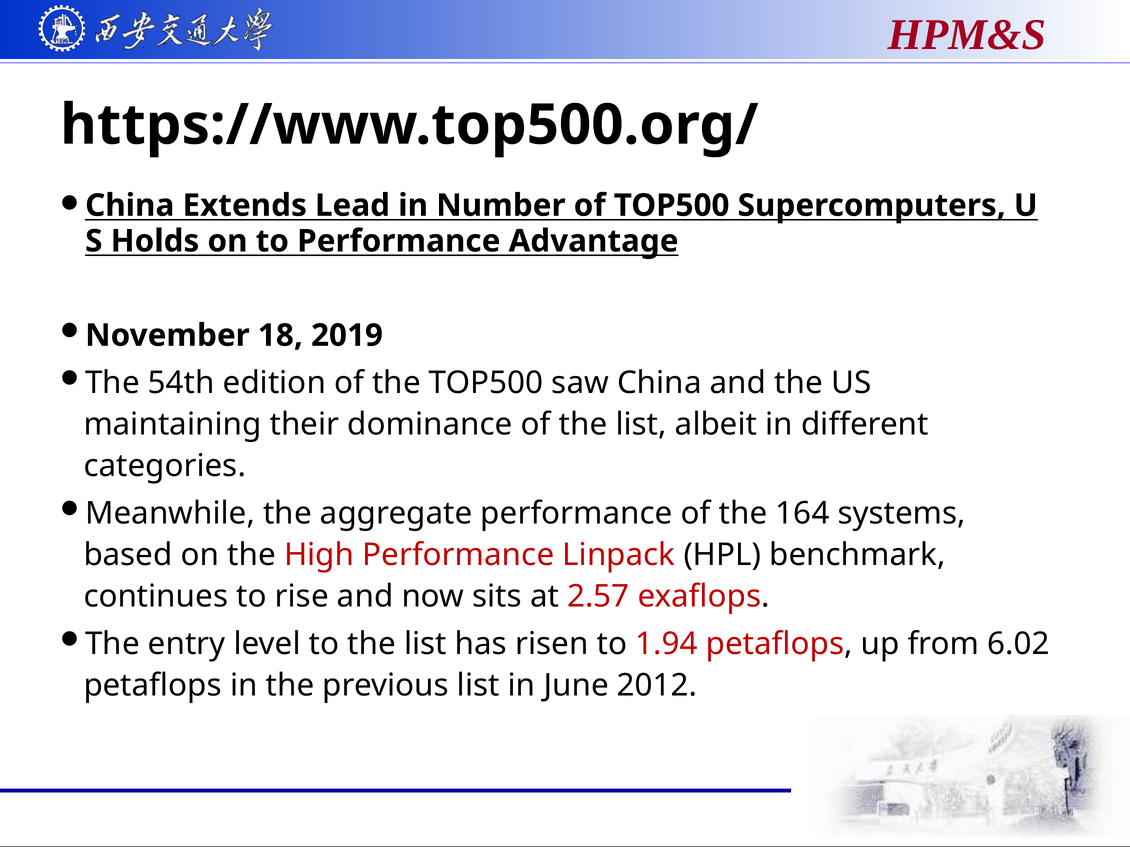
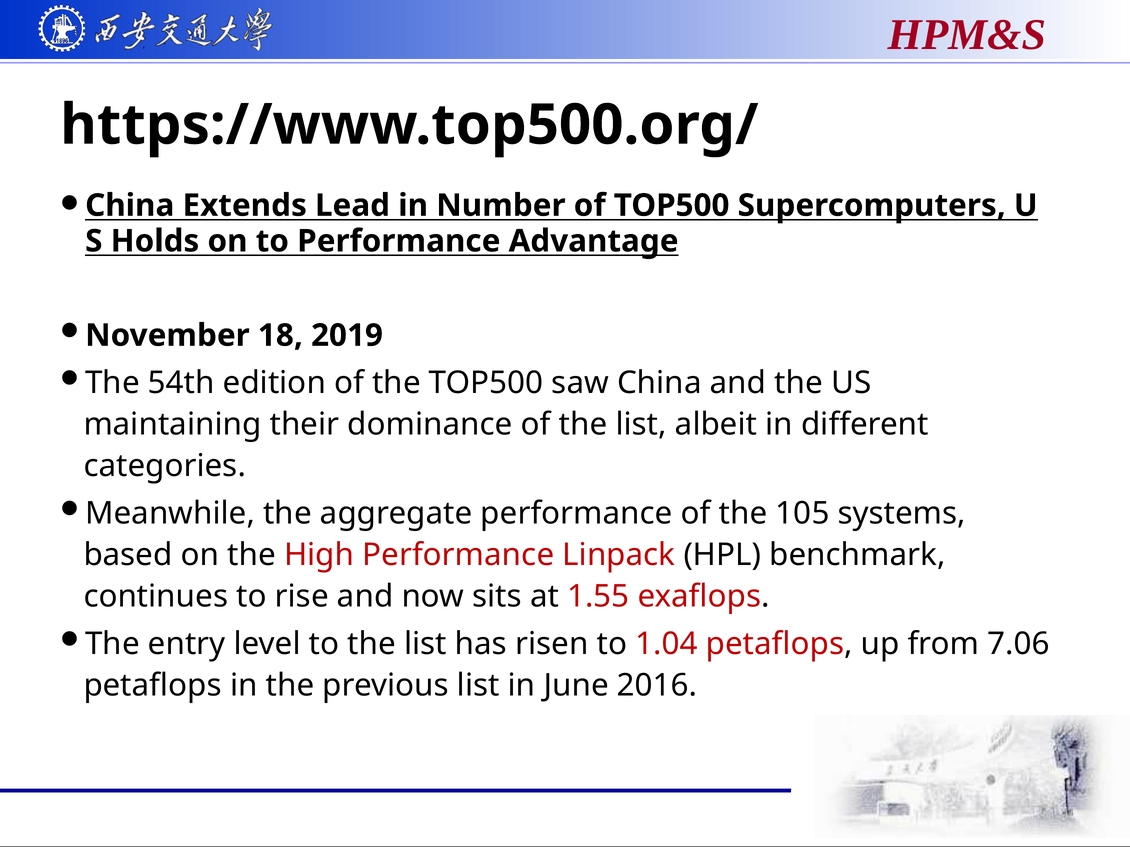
164: 164 -> 105 (802, 514)
2.57: 2.57 -> 1.55 (598, 597)
1.94: 1.94 -> 1.04 (666, 644)
6.02: 6.02 -> 7.06 (1019, 644)
2012: 2012 -> 2016 (657, 686)
